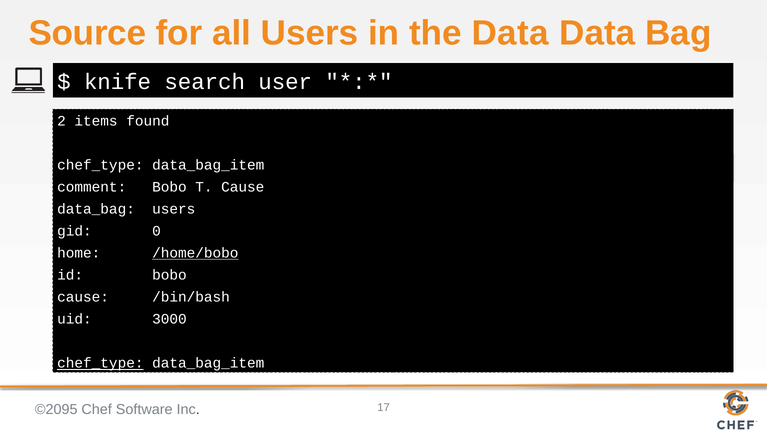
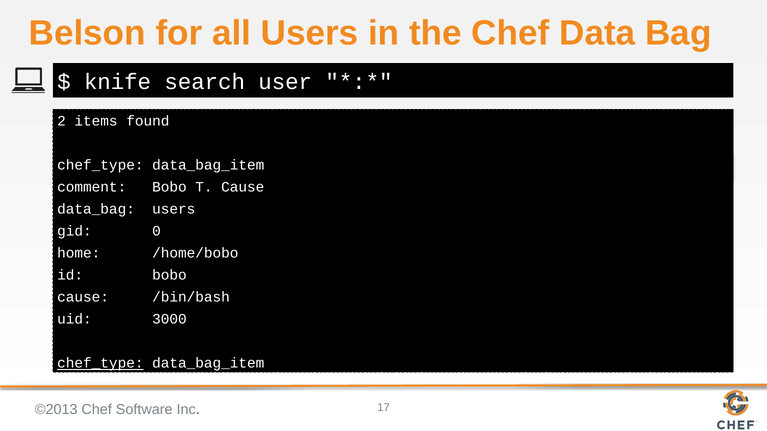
Source: Source -> Belson (87, 33)
the Data: Data -> Chef (510, 33)
/home/bobo underline: present -> none (195, 253)
©2095: ©2095 -> ©2013 (56, 410)
